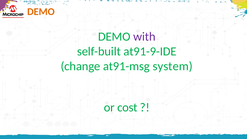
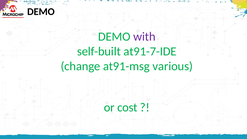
DEMO colour: orange -> black (41, 12)
at91-9-IDE: at91-9-IDE -> at91-7-IDE (150, 51)
system: system -> various (173, 66)
